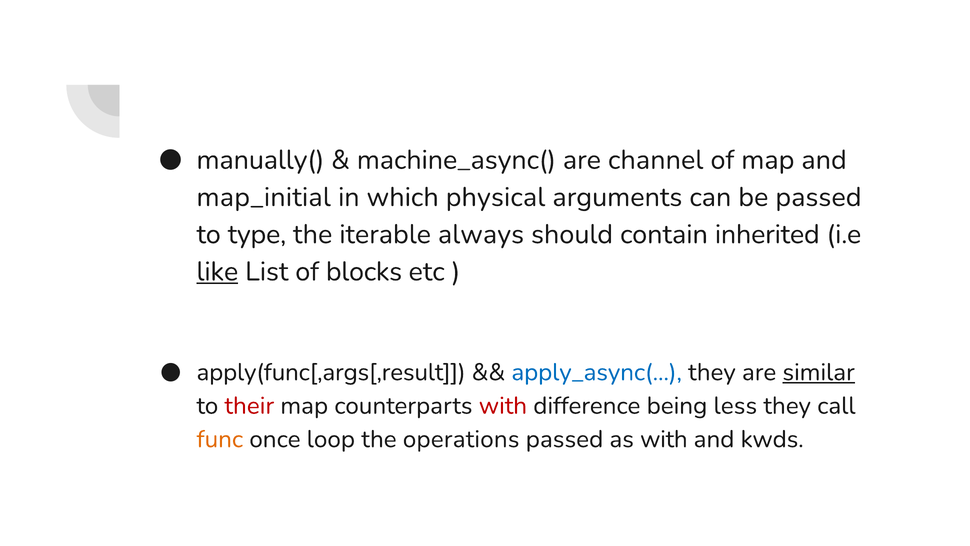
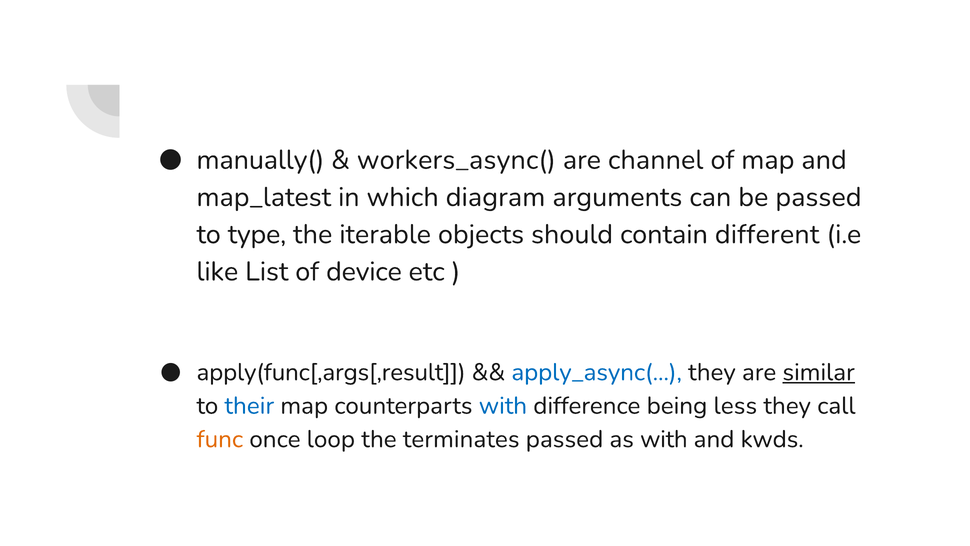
machine_async(: machine_async( -> workers_async( (456, 160)
map_initial: map_initial -> map_latest (264, 197)
physical: physical -> diagram (496, 197)
always: always -> objects (481, 234)
inherited: inherited -> different (767, 234)
like underline: present -> none (217, 271)
blocks: blocks -> device (364, 271)
their colour: red -> blue (249, 405)
with colour: red -> blue (503, 405)
operations: operations -> terminates (461, 439)
